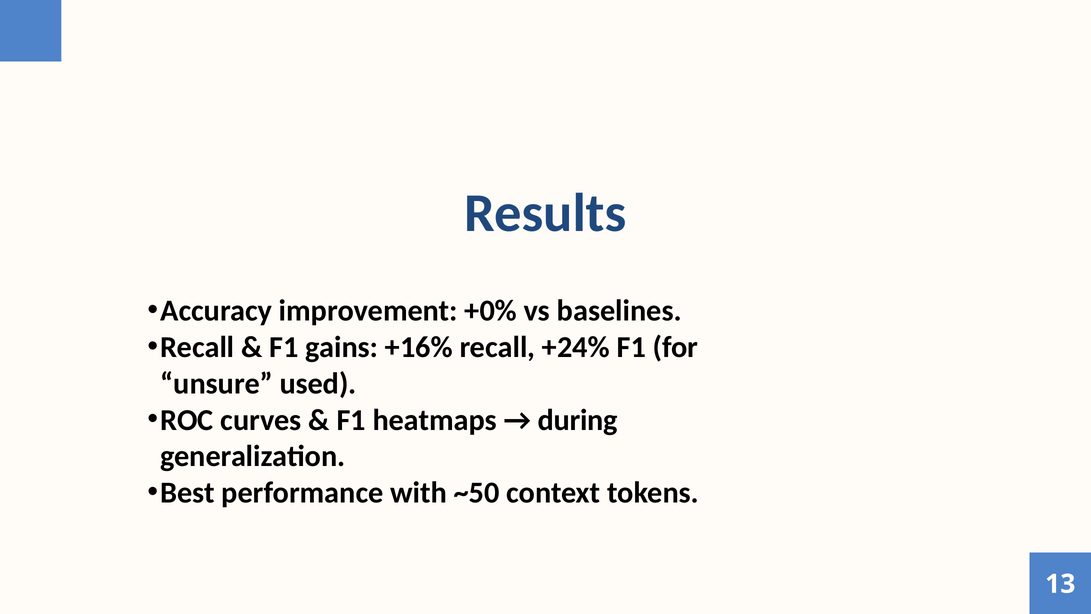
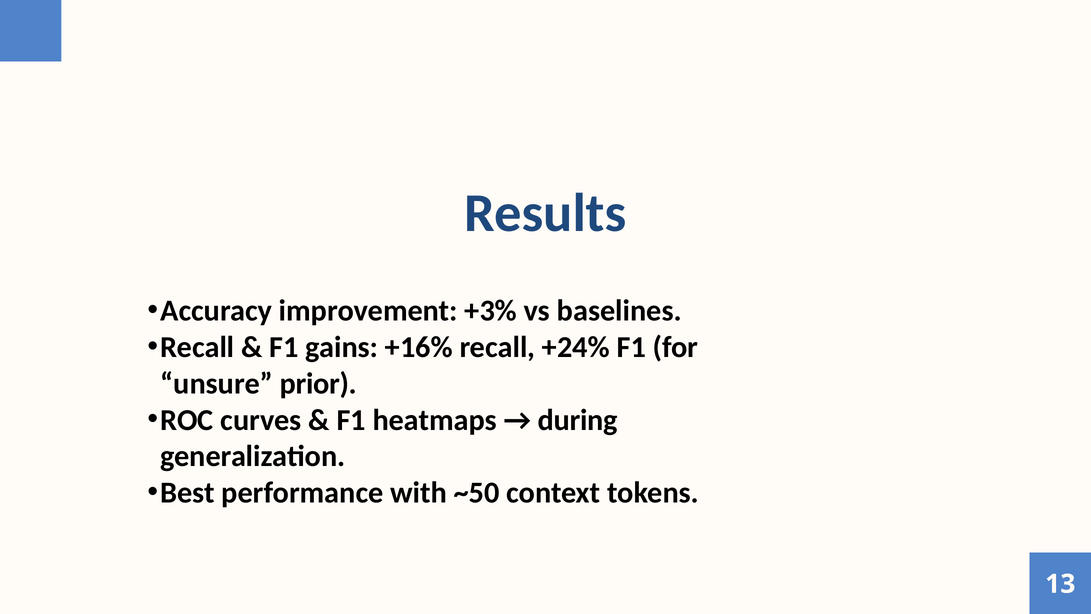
+0%: +0% -> +3% (491, 311)
used: used -> prior (318, 383)
